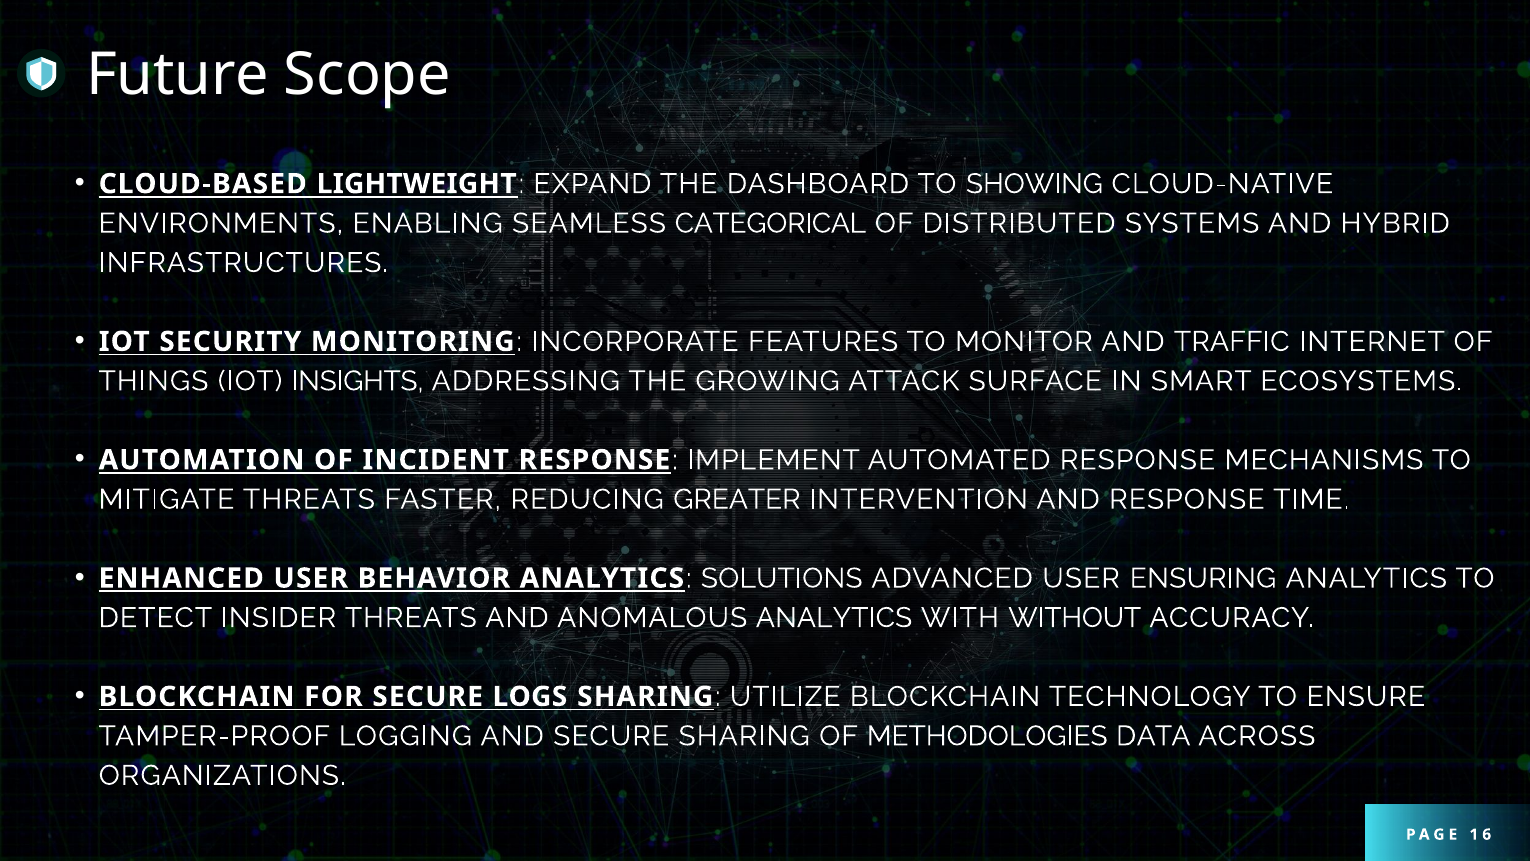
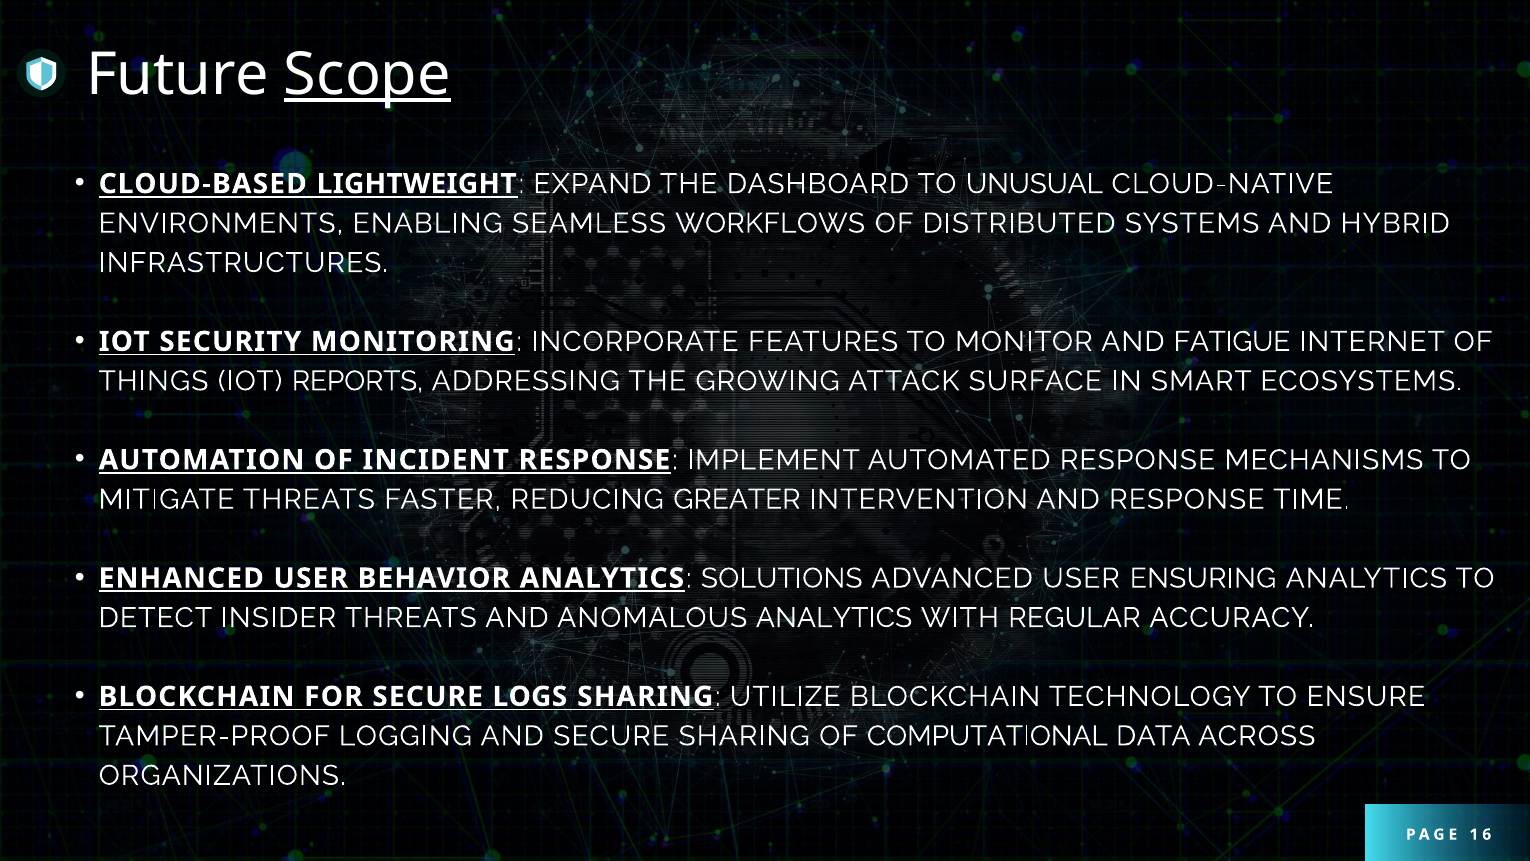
Scope underline: none -> present (367, 75)
SHOWING: SHOWING -> UNUSUAL (1034, 184)
CATEGORICAL: CATEGORICAL -> WORKFLOWS (770, 223)
TRAFFIC: TRAFFIC -> FATIGUE (1232, 341)
INSIGHTS: INSIGHTS -> REPORTS (358, 381)
WITHOUT: WITHOUT -> REGULAR (1074, 617)
METHODOLOGIES: METHODOLOGIES -> COMPUTATIONAL (987, 736)
